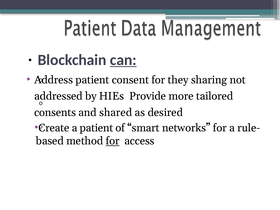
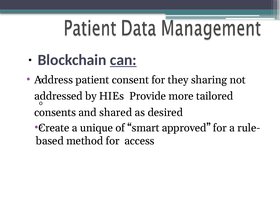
a patient: patient -> unique (96, 128)
networks: networks -> approved (186, 128)
for underline: present -> none (113, 141)
